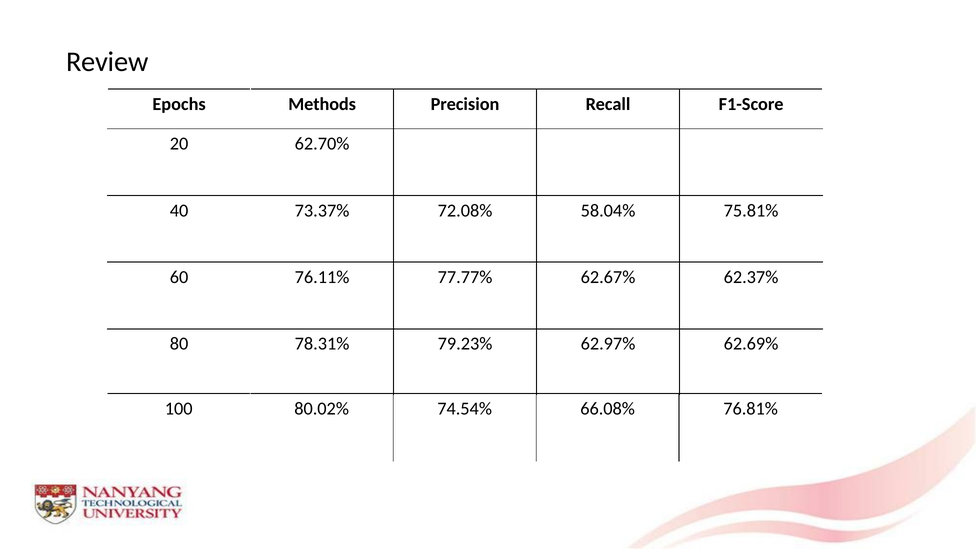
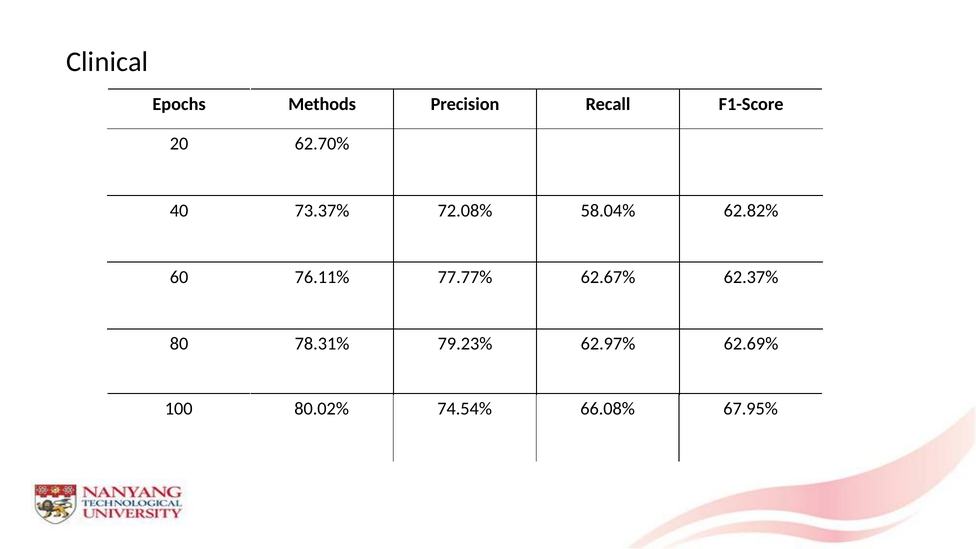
Review: Review -> Clinical (107, 62)
75.81%: 75.81% -> 62.82% (751, 211)
76.81%: 76.81% -> 67.95% (751, 409)
